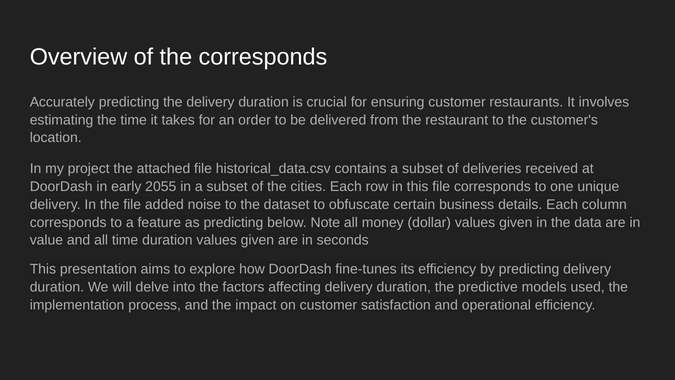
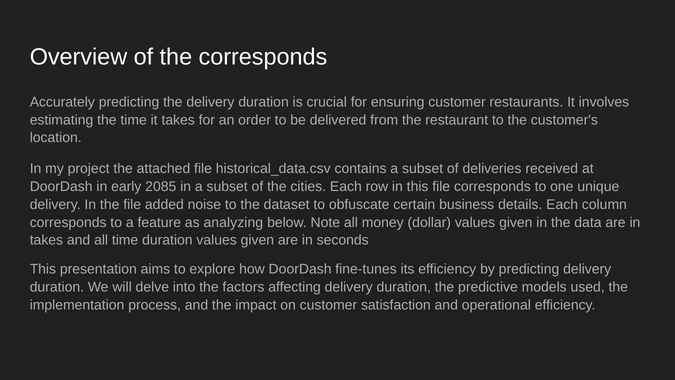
2055: 2055 -> 2085 (161, 187)
as predicting: predicting -> analyzing (233, 222)
value: value -> takes (46, 240)
